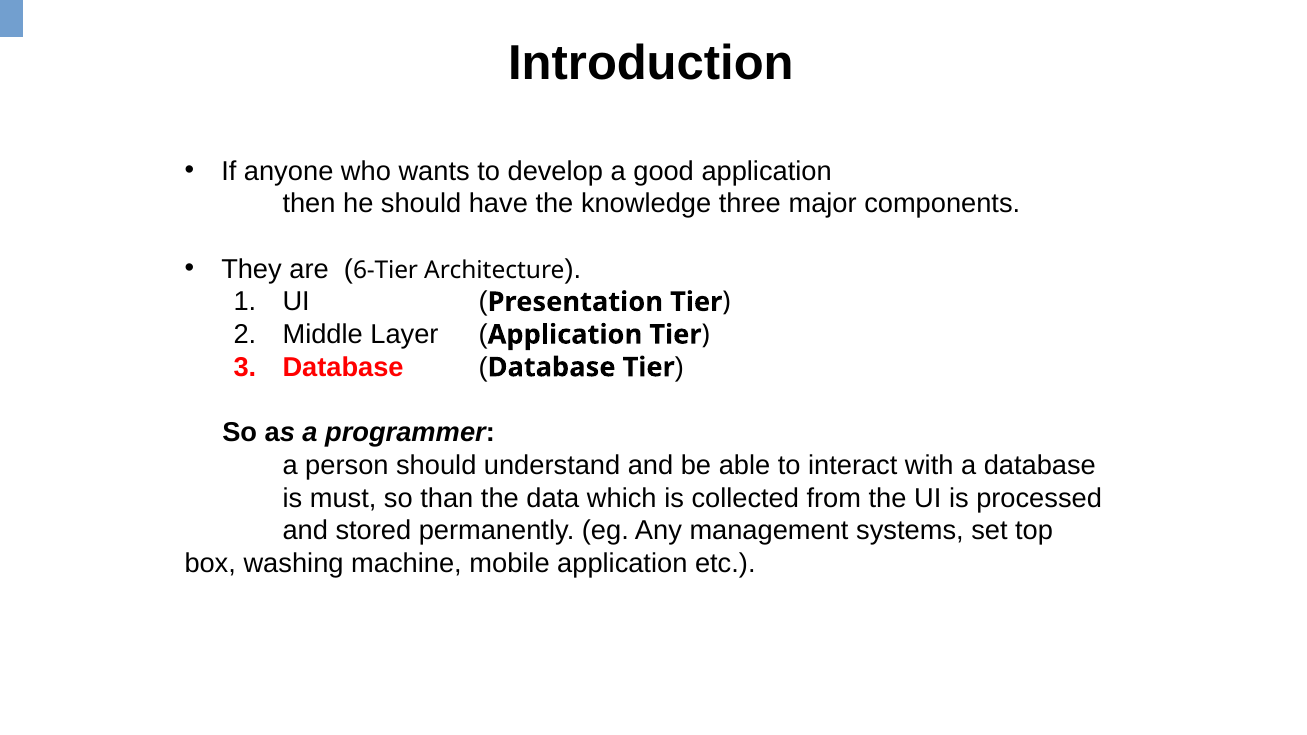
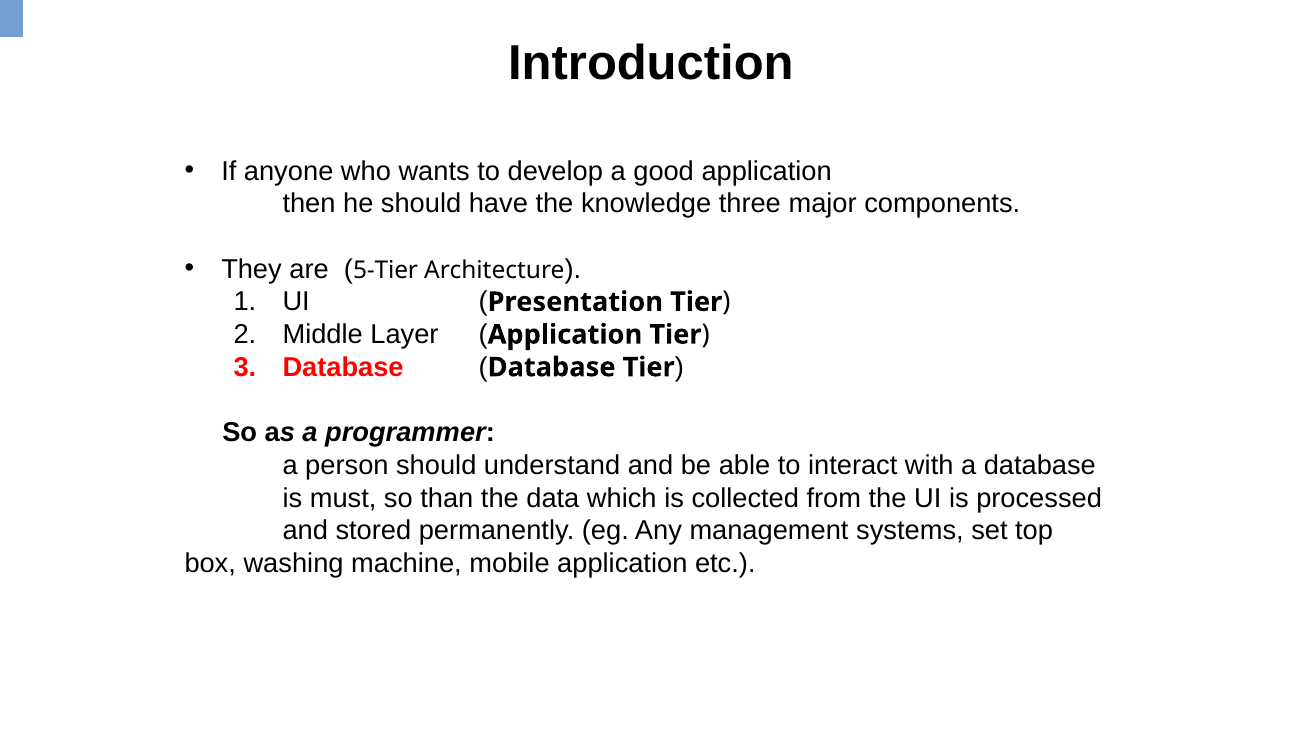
6-Tier: 6-Tier -> 5-Tier (386, 270)
